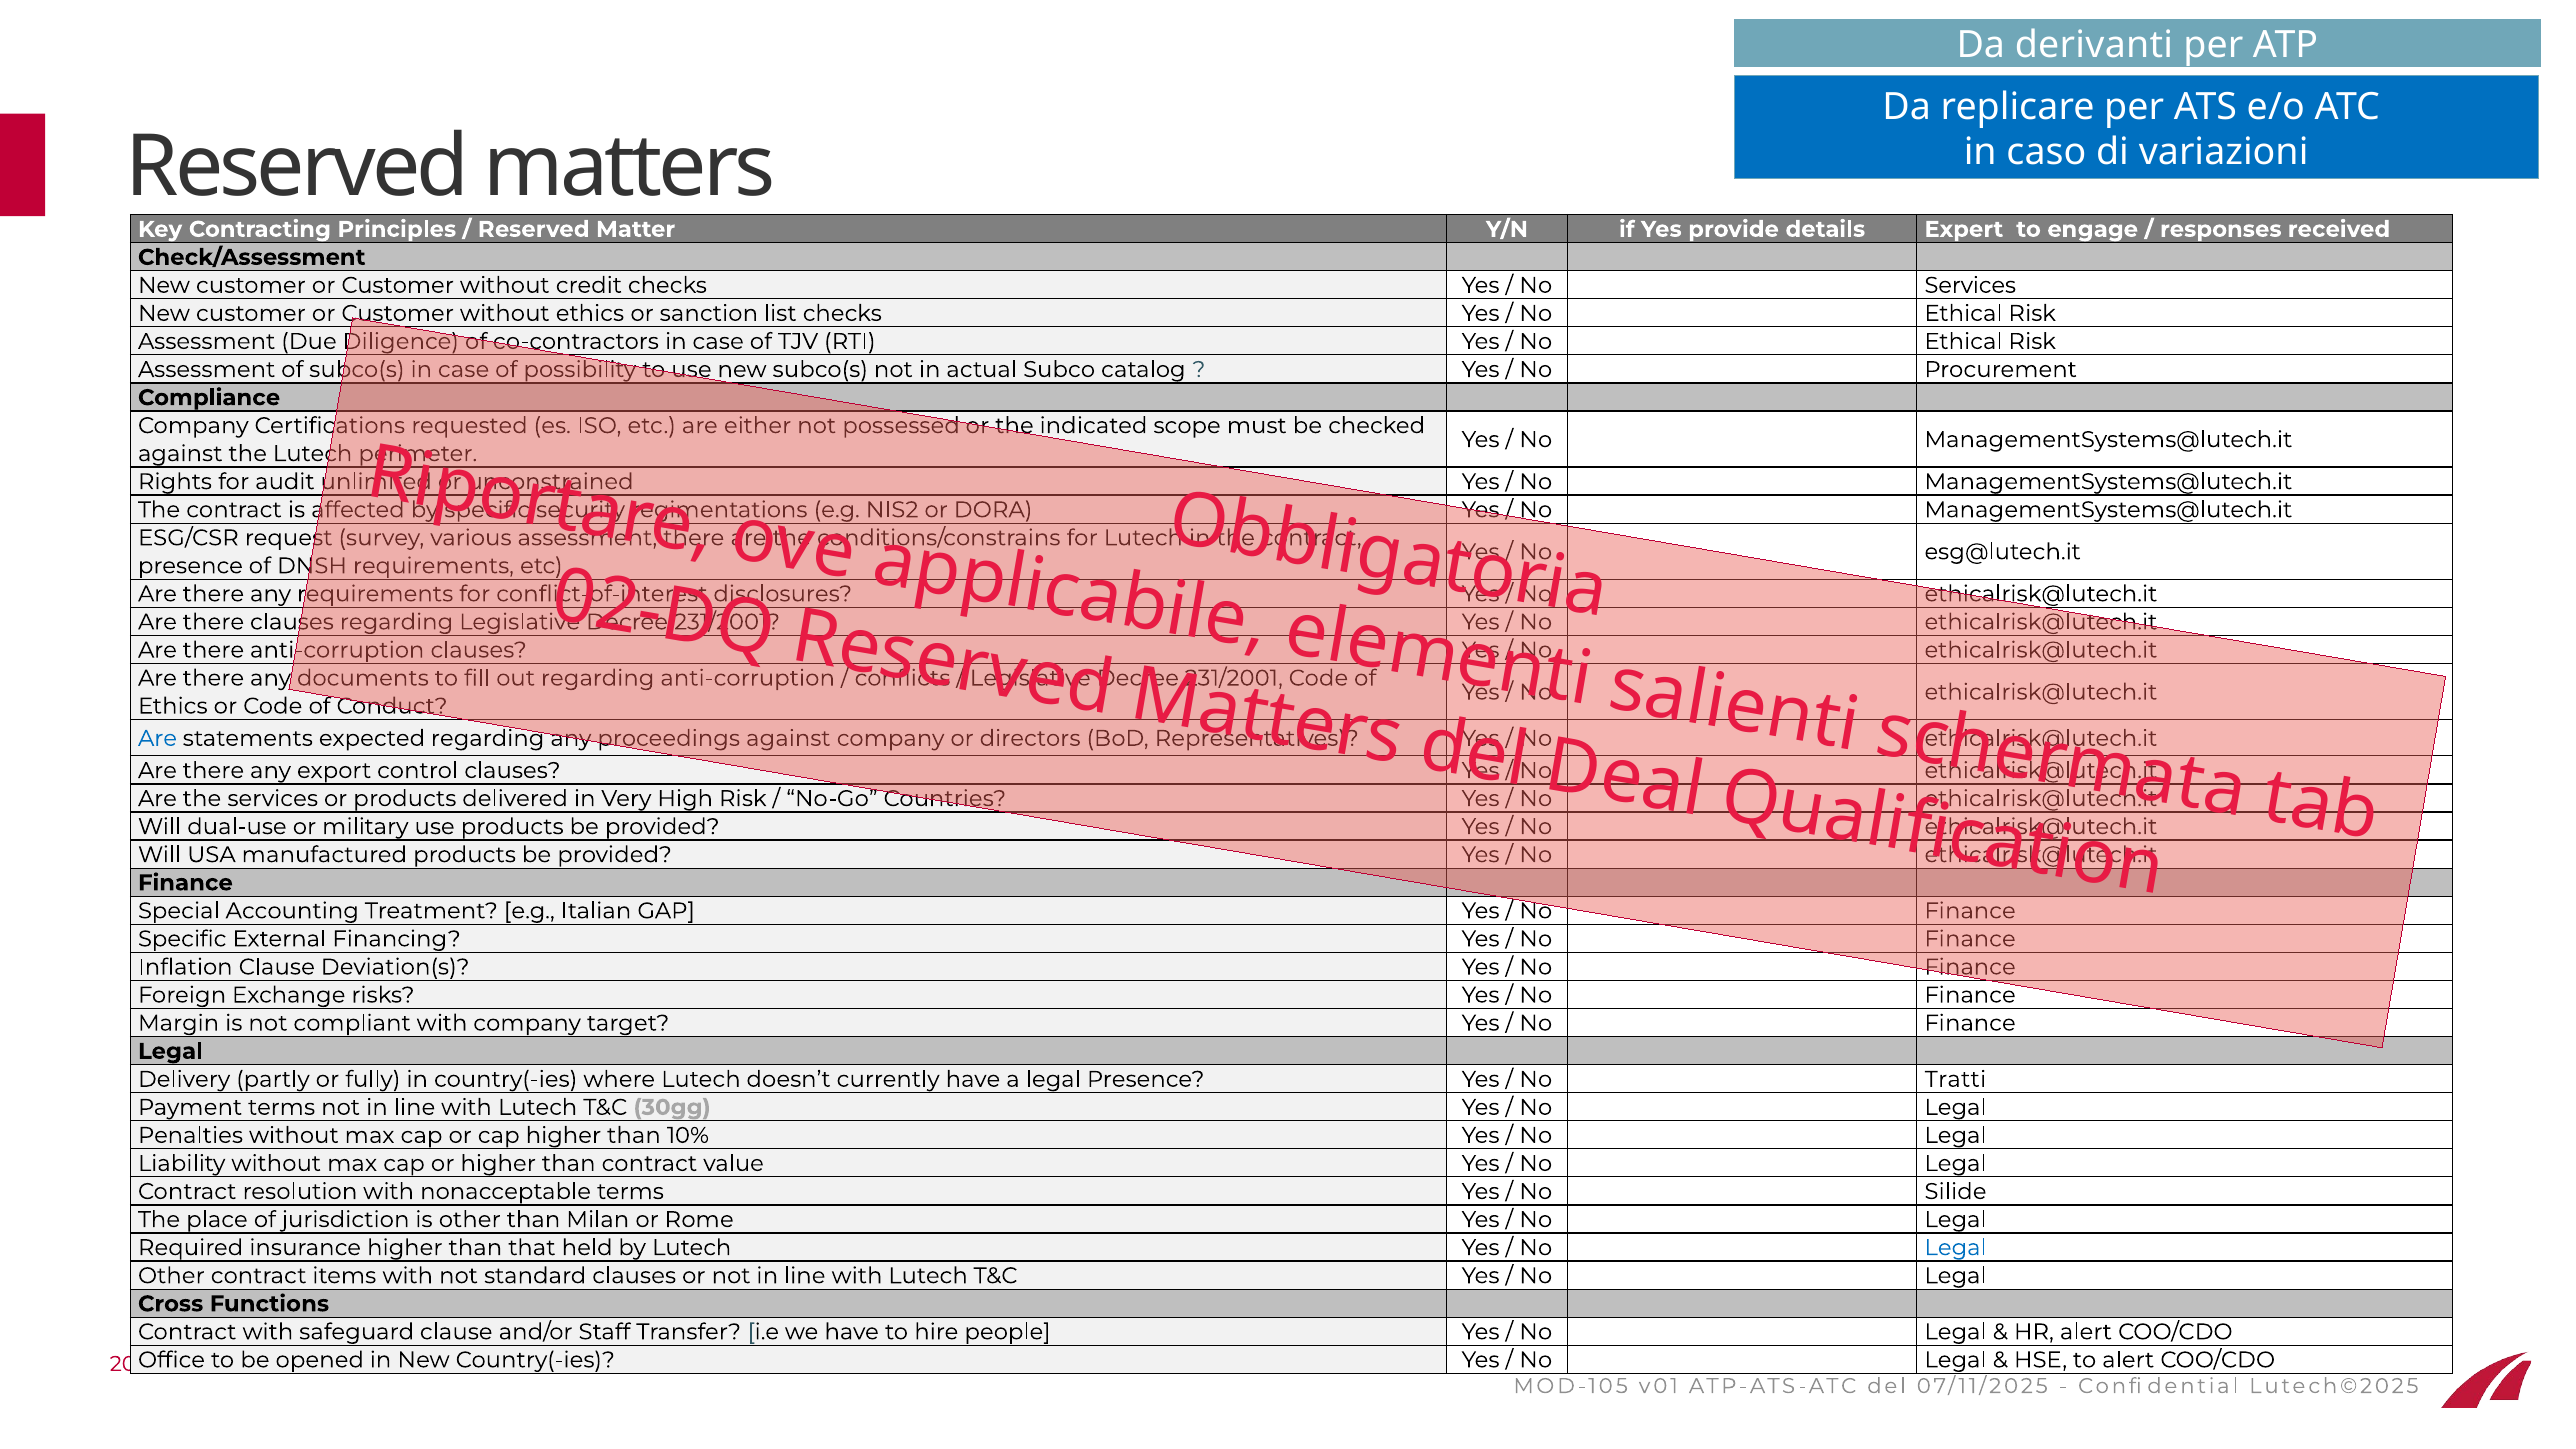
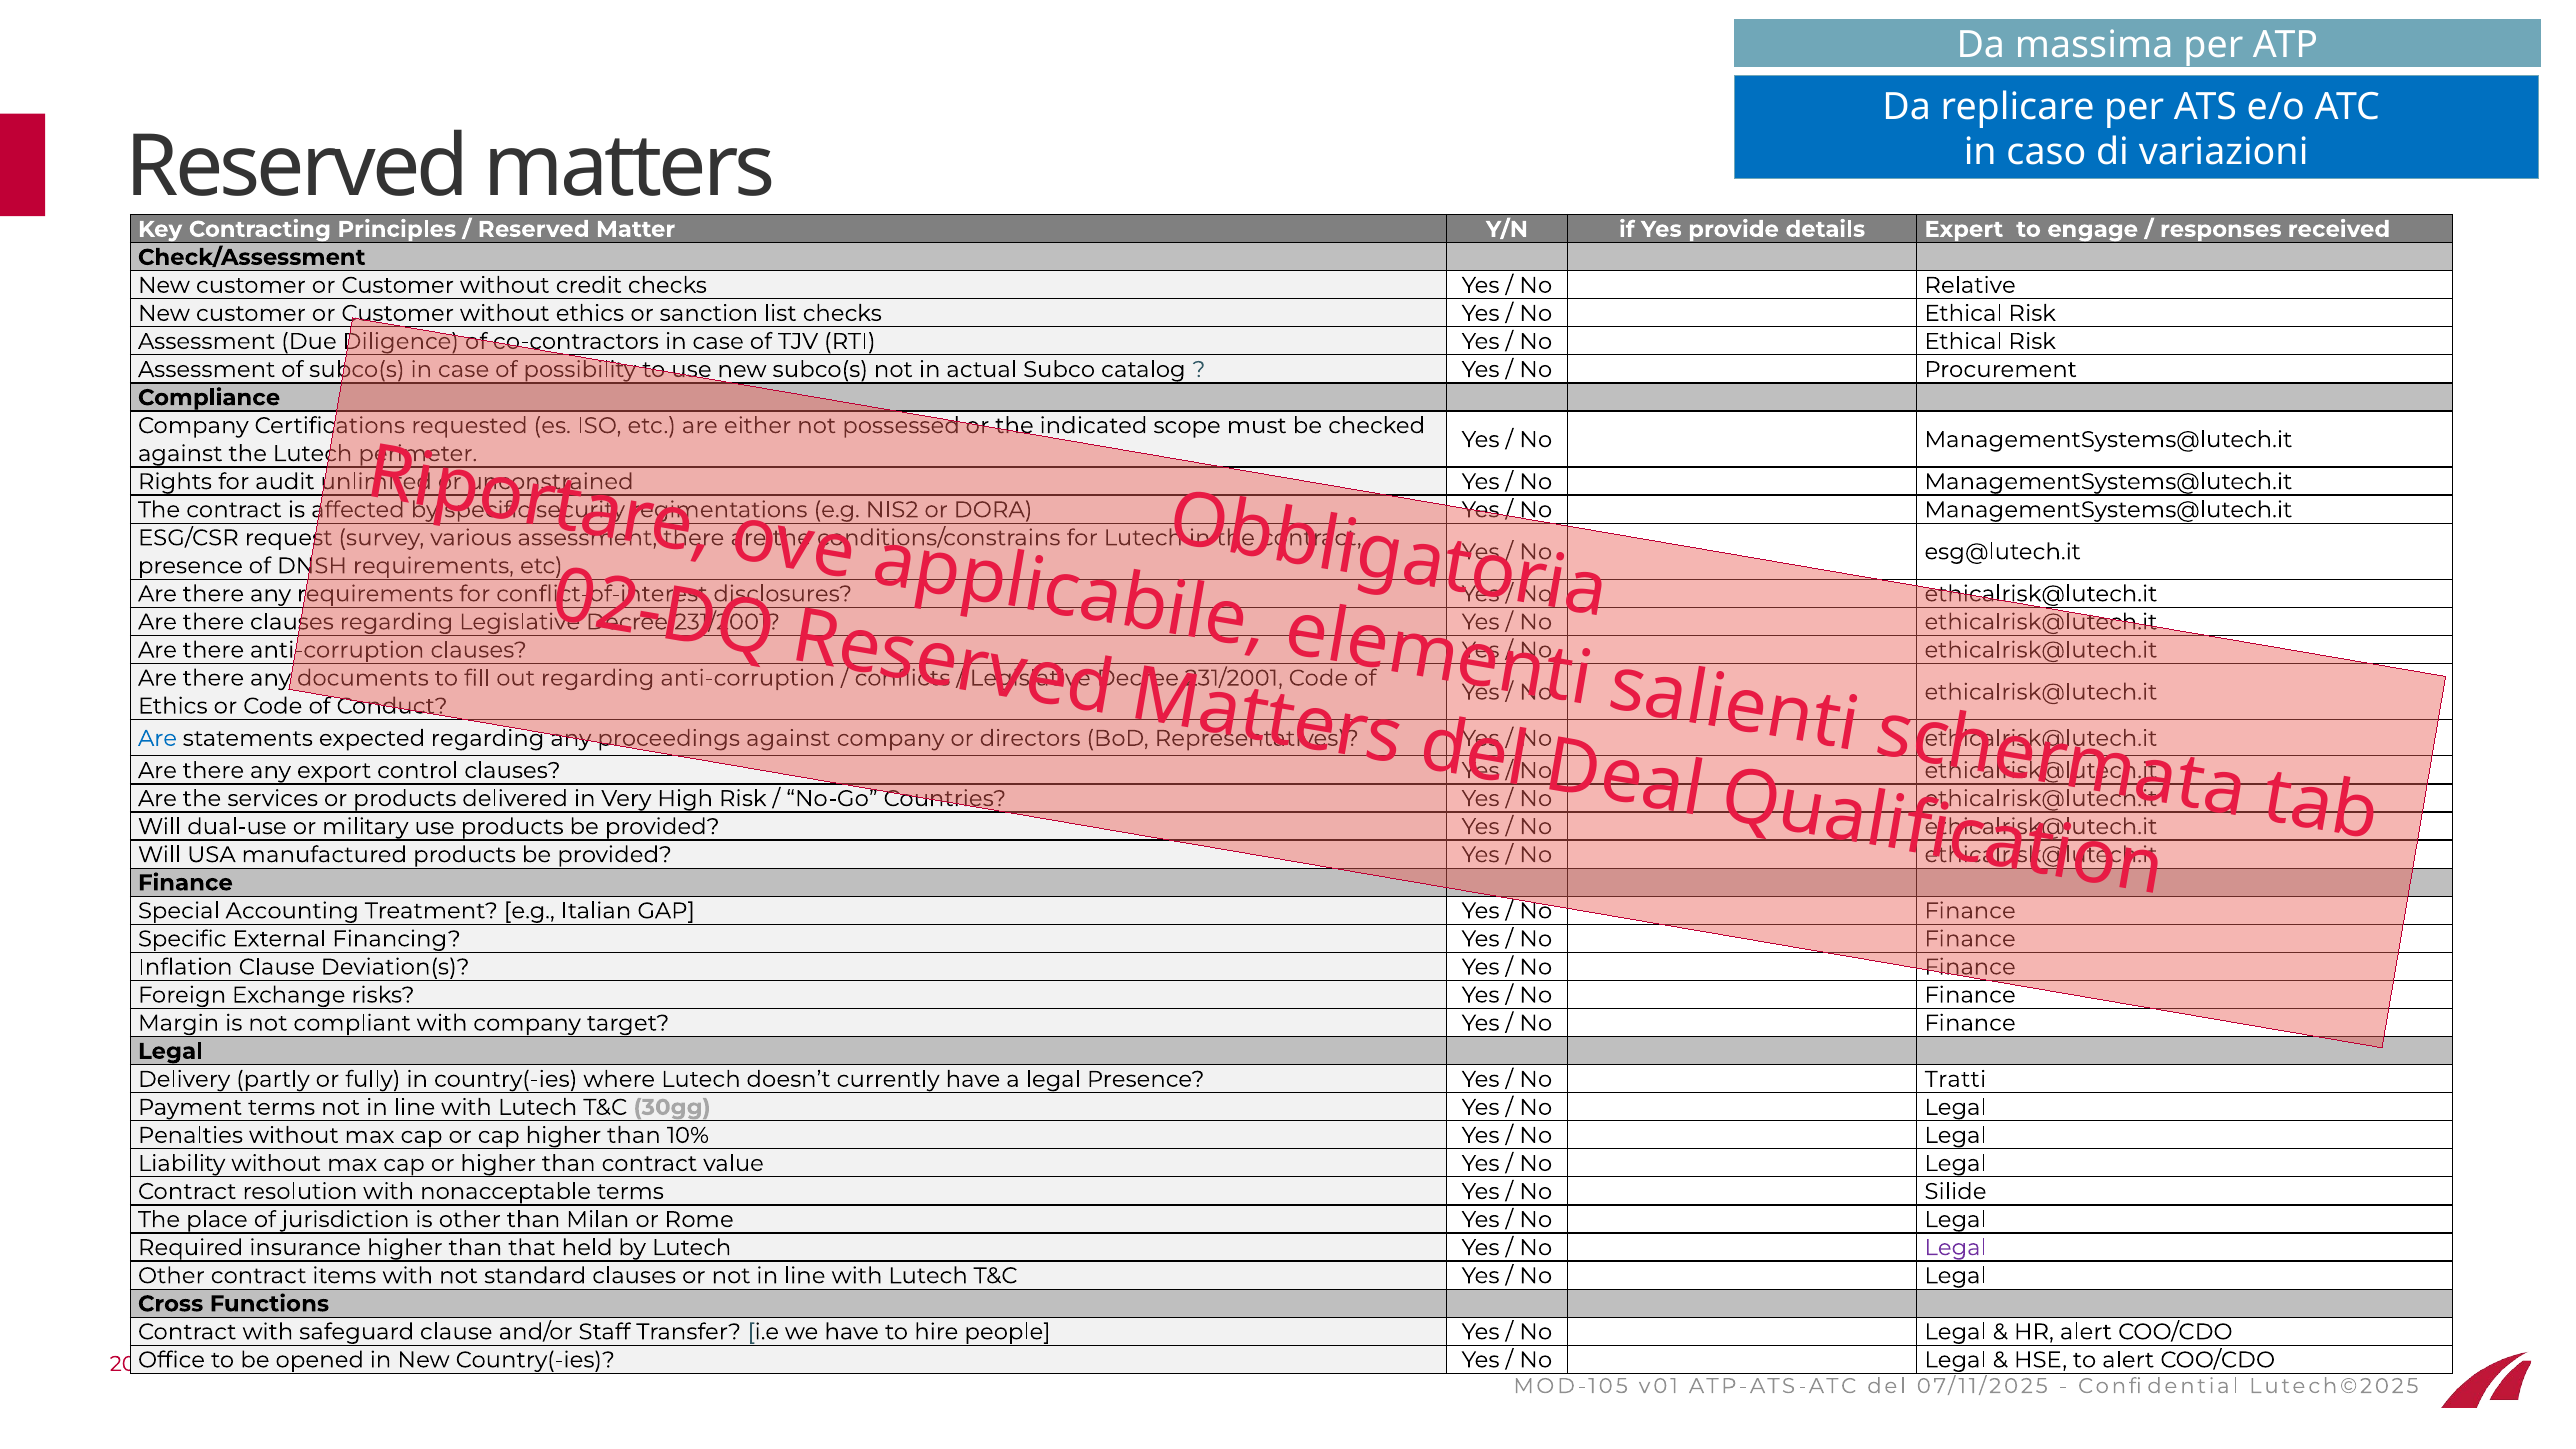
derivanti: derivanti -> massima (2094, 46)
No Services: Services -> Relative (1970, 285)
Legal colour: blue -> purple (1956, 1248)
